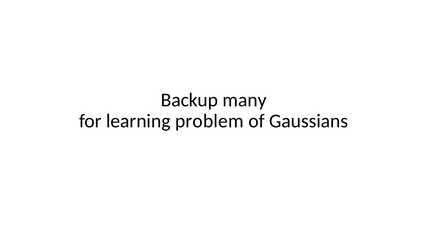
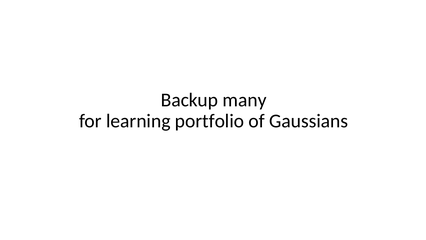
problem: problem -> portfolio (210, 121)
